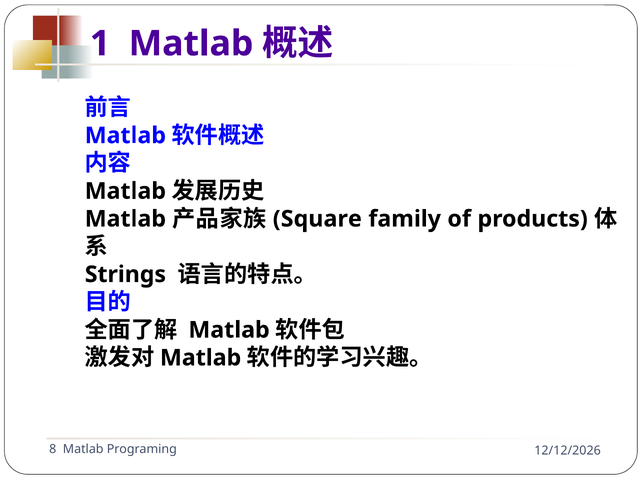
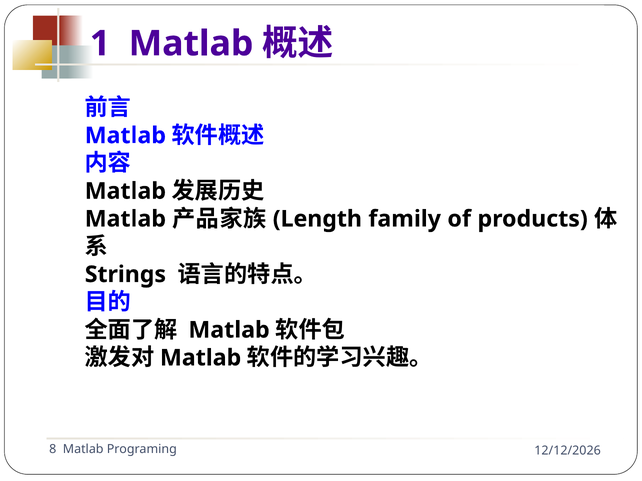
Square: Square -> Length (317, 219)
